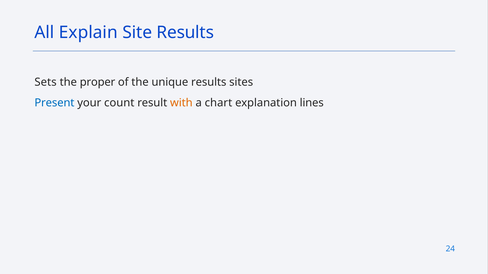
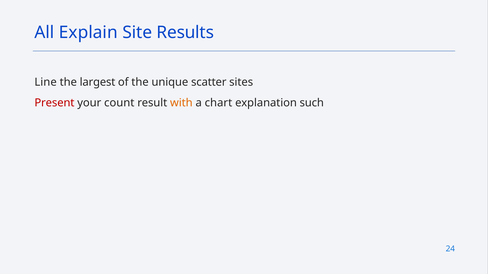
Sets: Sets -> Line (46, 82)
proper: proper -> largest (98, 82)
unique results: results -> scatter (209, 82)
Present colour: blue -> red (54, 103)
lines: lines -> such (312, 103)
